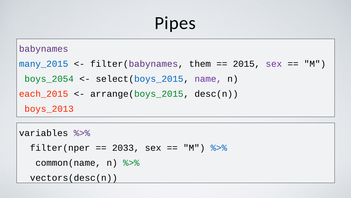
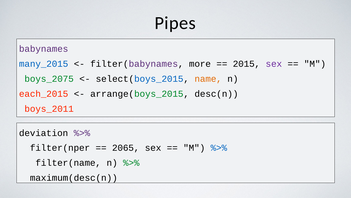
them: them -> more (200, 64)
boys_2054: boys_2054 -> boys_2075 (49, 79)
name colour: purple -> orange (208, 79)
boys_2013: boys_2013 -> boys_2011 (49, 108)
variables: variables -> deviation (44, 133)
2033: 2033 -> 2065 (126, 148)
common(name: common(name -> filter(name (68, 163)
vectors(desc(n: vectors(desc(n -> maximum(desc(n (74, 177)
